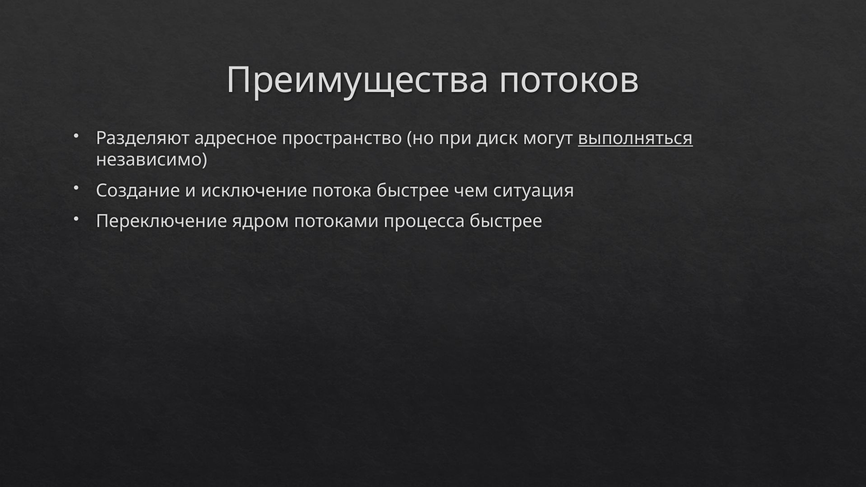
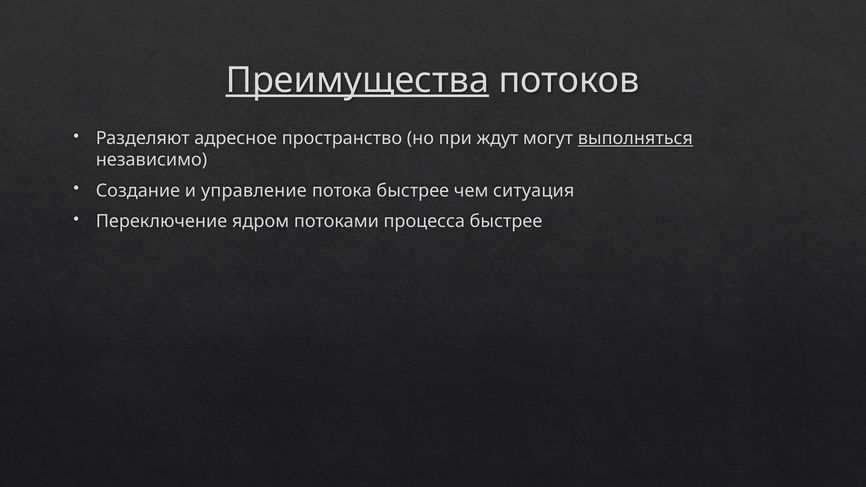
Преимущества underline: none -> present (357, 80)
диск: диск -> ждут (497, 138)
исключение: исключение -> управление (254, 191)
